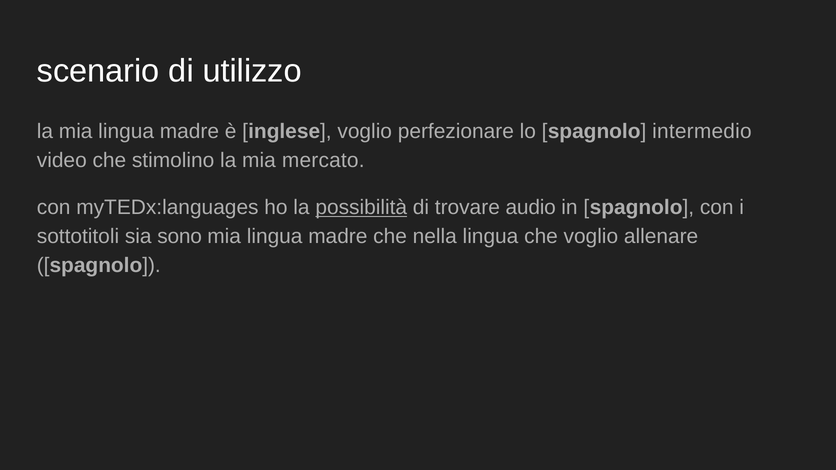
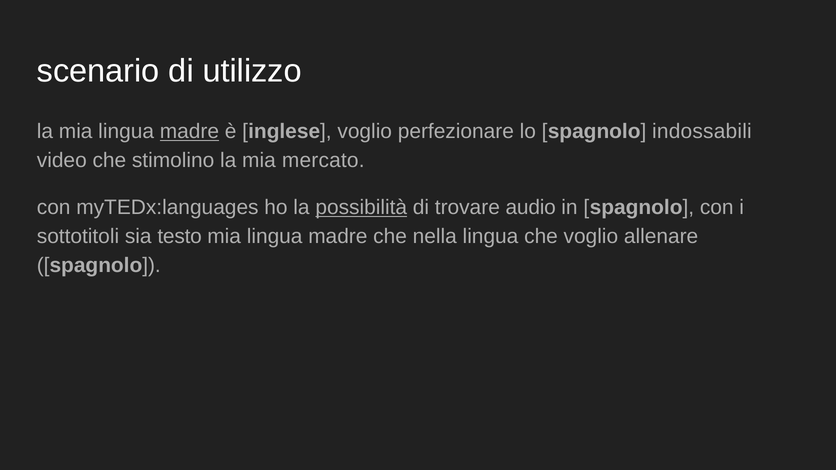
madre underline: none -> present (189, 131)
intermedio: intermedio -> indossabili (702, 131)
sono: sono -> testo (180, 237)
